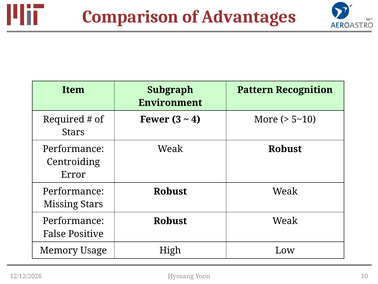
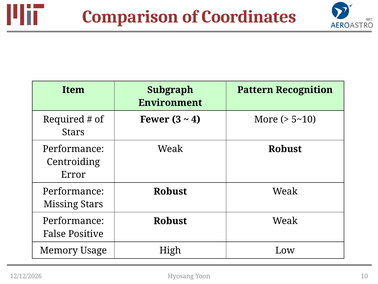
Advantages: Advantages -> Coordinates (249, 17)
